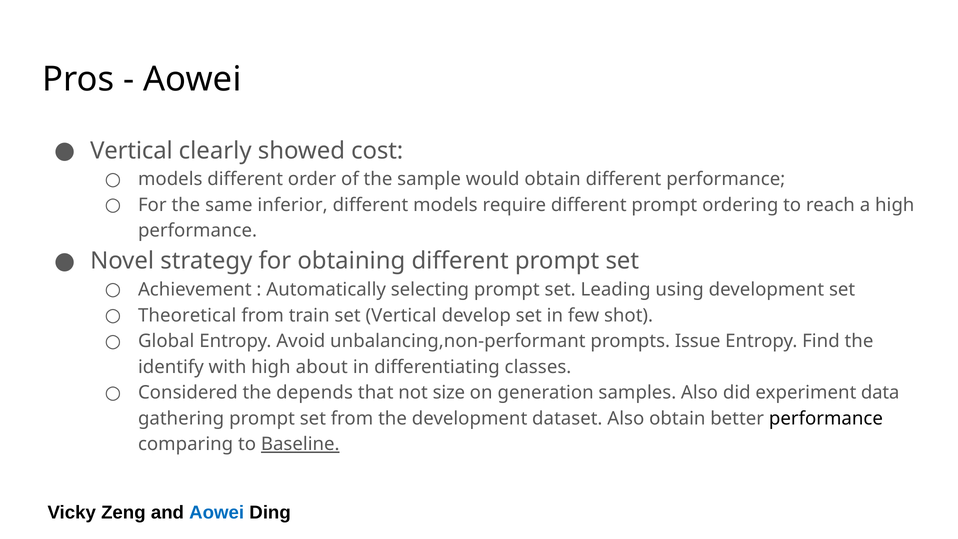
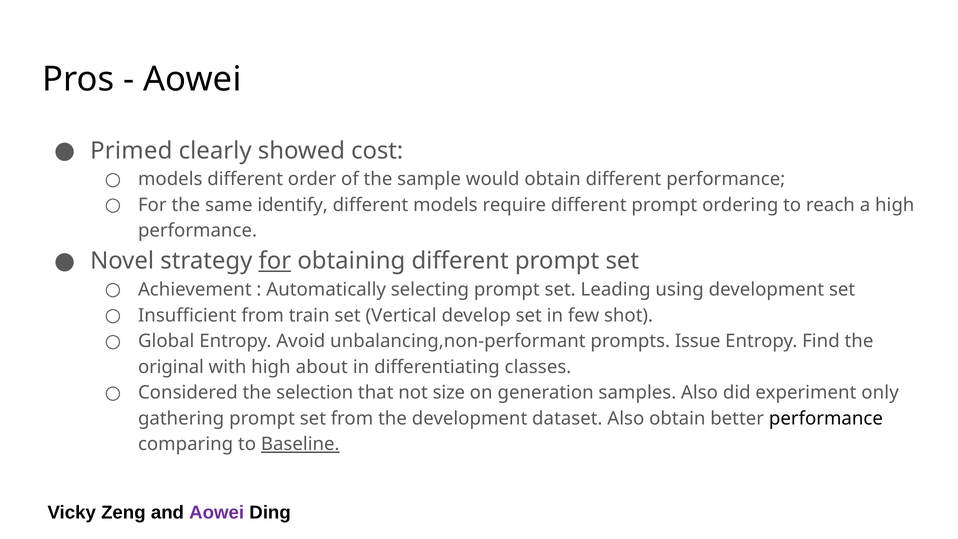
Vertical: Vertical -> Primed (131, 151)
inferior: inferior -> identify (293, 205)
for underline: none -> present (275, 261)
Theoretical: Theoretical -> Insufficient (187, 315)
identify: identify -> original (171, 367)
depends: depends -> selection (315, 393)
data: data -> only (880, 393)
Aowei colour: blue -> purple (217, 512)
